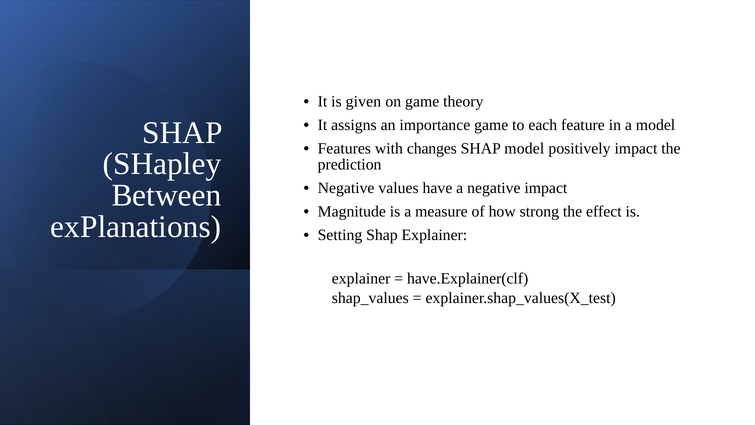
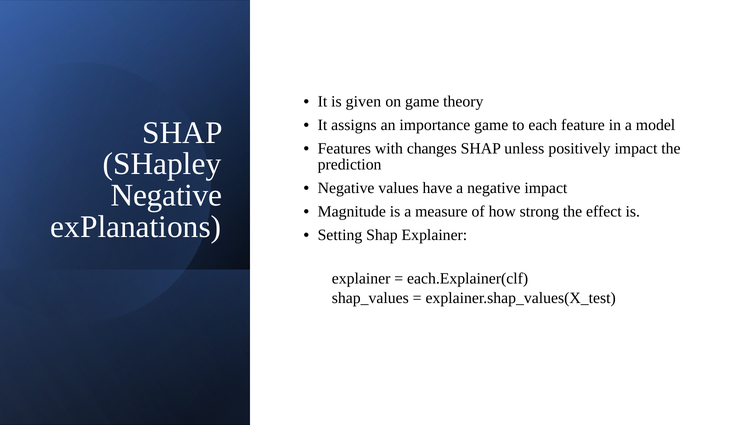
SHAP model: model -> unless (524, 149)
Between: Between -> Negative (167, 195)
have.Explainer(clf: have.Explainer(clf -> each.Explainer(clf (468, 278)
